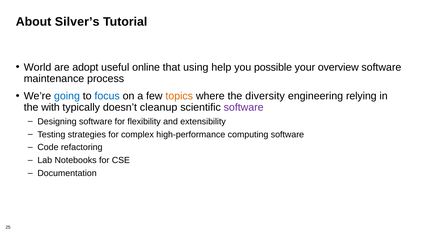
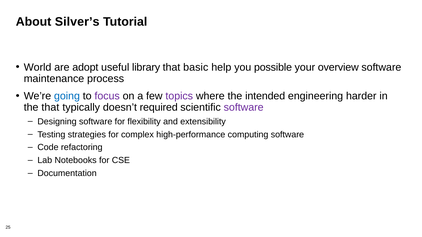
online: online -> library (146, 67)
using: using -> basic (196, 67)
focus colour: blue -> purple (107, 96)
topics colour: orange -> purple (179, 96)
diversity: diversity -> intended (265, 96)
relying: relying -> harder (361, 96)
the with: with -> that (50, 108)
cleanup: cleanup -> required (159, 108)
